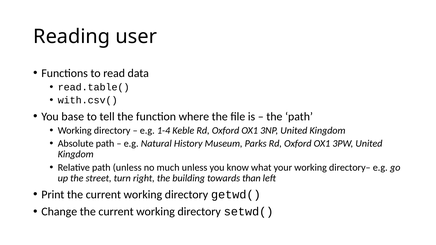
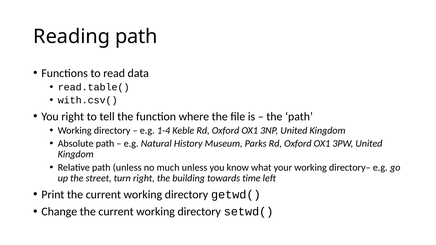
Reading user: user -> path (136, 37)
You base: base -> right (73, 117)
than: than -> time (251, 178)
